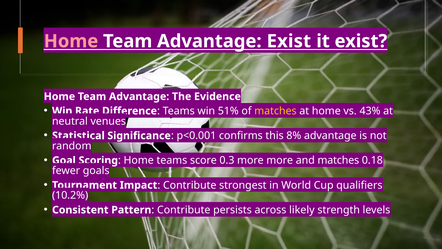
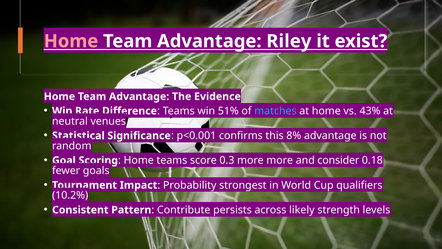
Advantage Exist: Exist -> Riley (289, 41)
matches colour: yellow -> light blue (275, 111)
and matches: matches -> consider (338, 160)
Contribute: Contribute -> Probability (190, 185)
